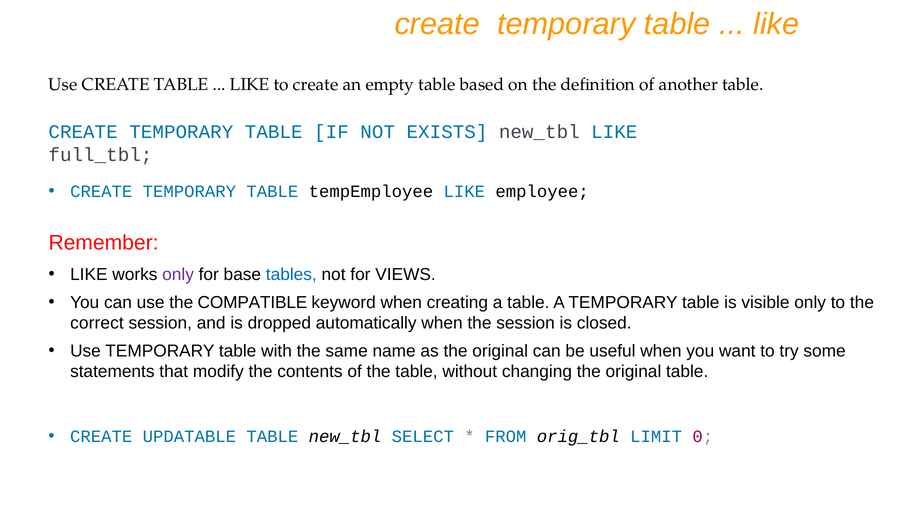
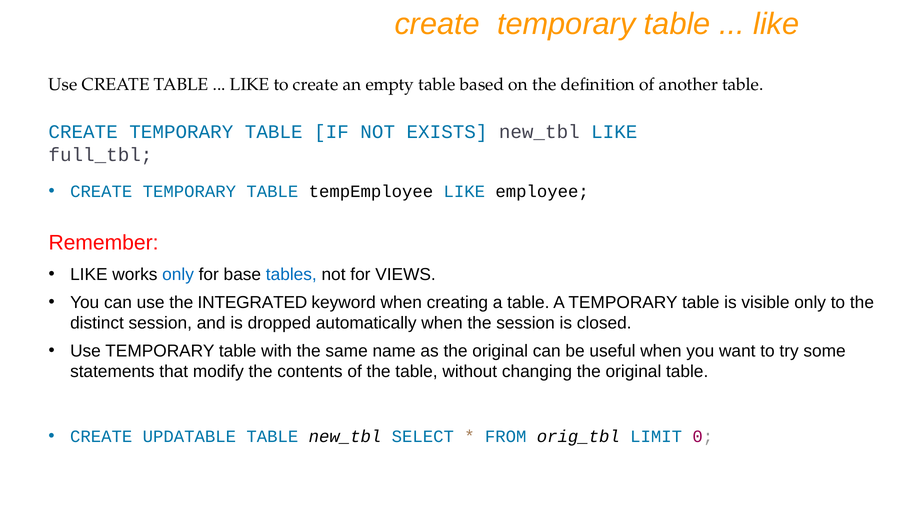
only colour: purple -> blue (178, 275)
COMPATIBLE: COMPATIBLE -> INTEGRATED (252, 302)
correct: correct -> distinct (97, 323)
